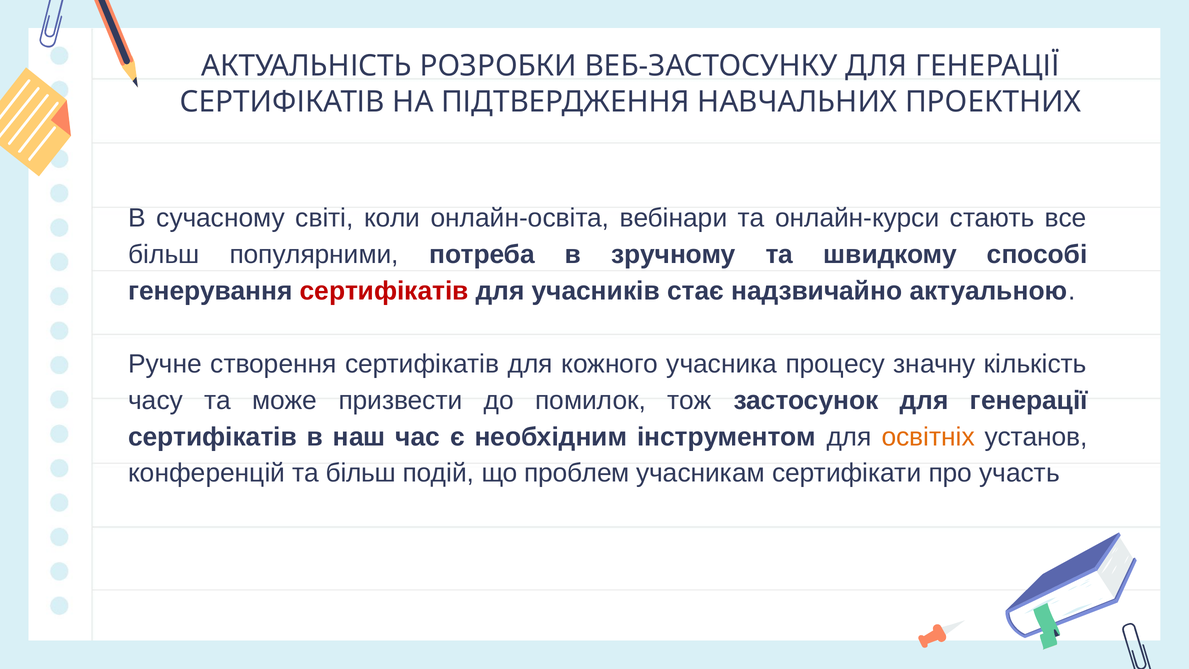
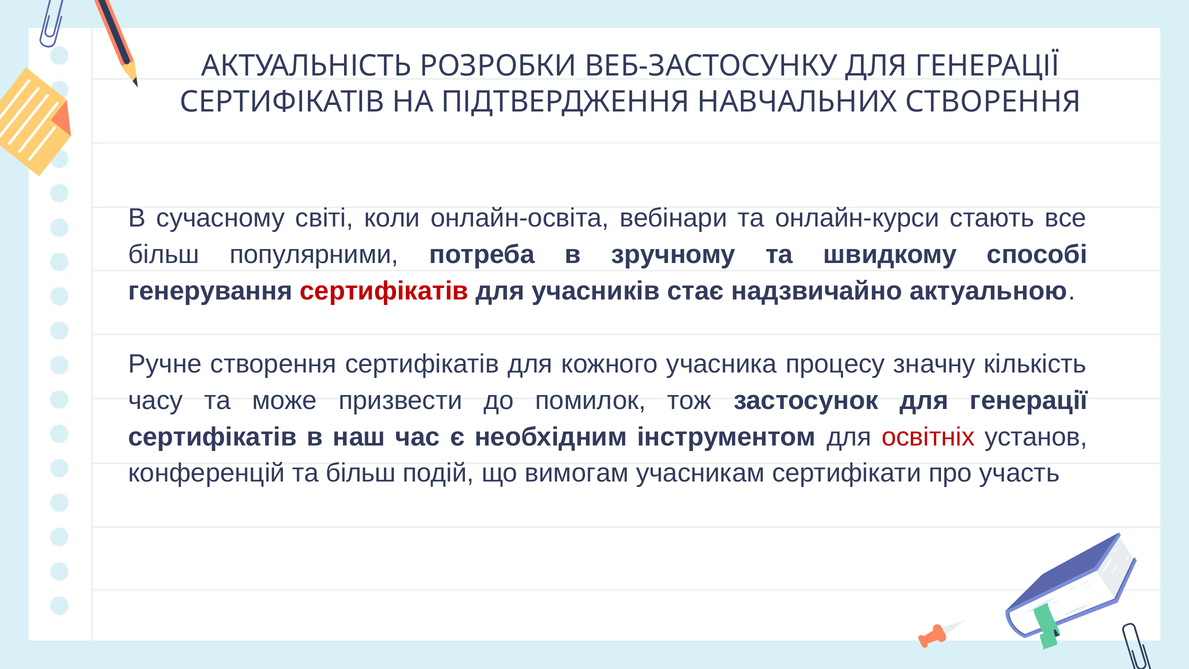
НАВЧАЛЬНИХ ПРОЕКТНИХ: ПРОЕКТНИХ -> СТВОРЕННЯ (993, 102)
освітніх colour: orange -> red (928, 437)
проблем: проблем -> вимогам (577, 473)
